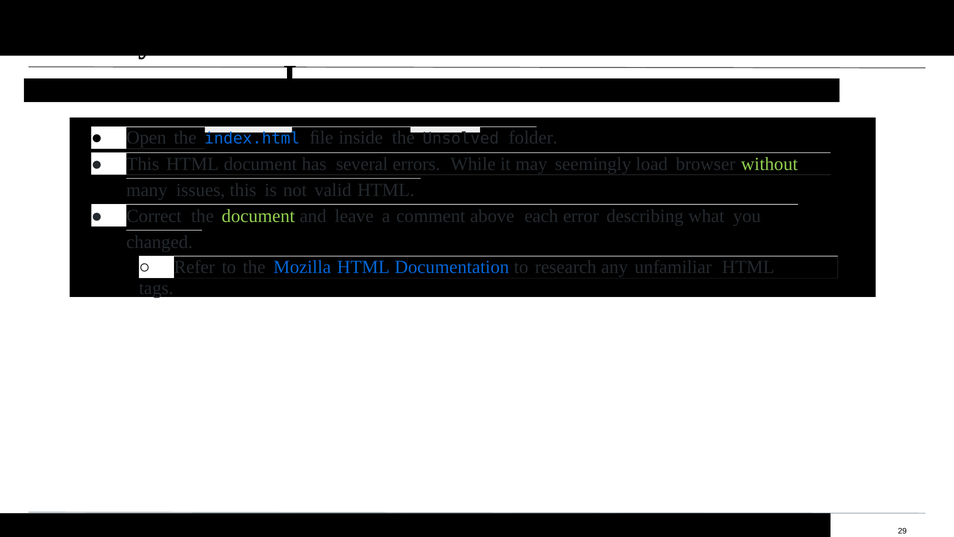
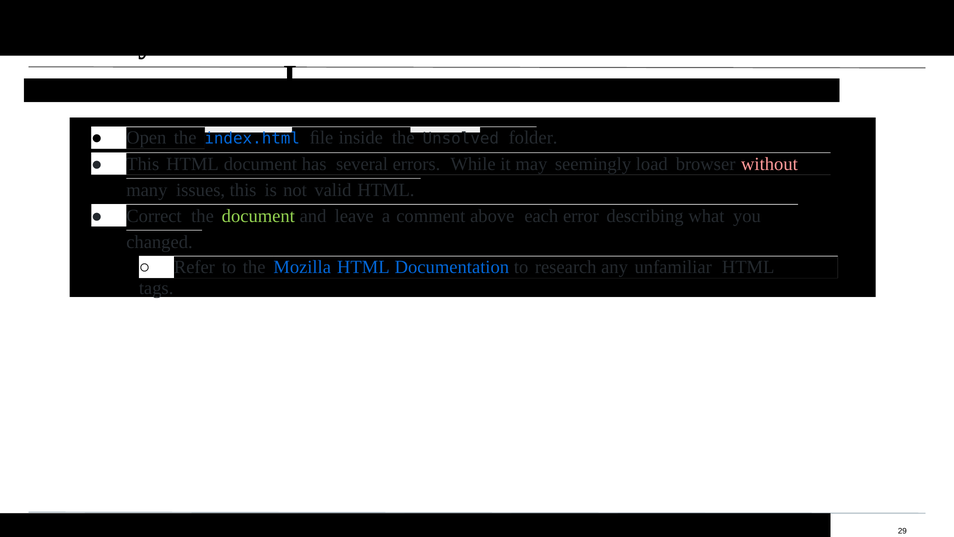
without colour: light green -> pink (769, 164)
